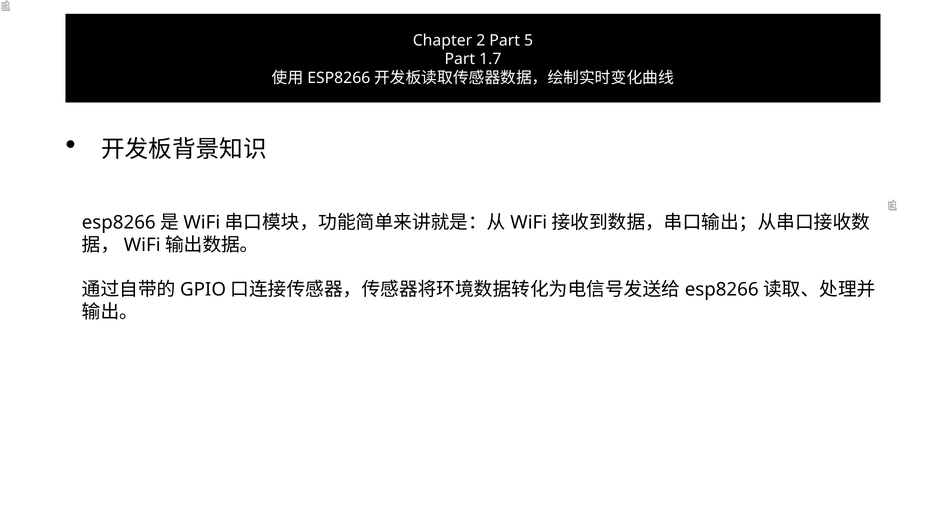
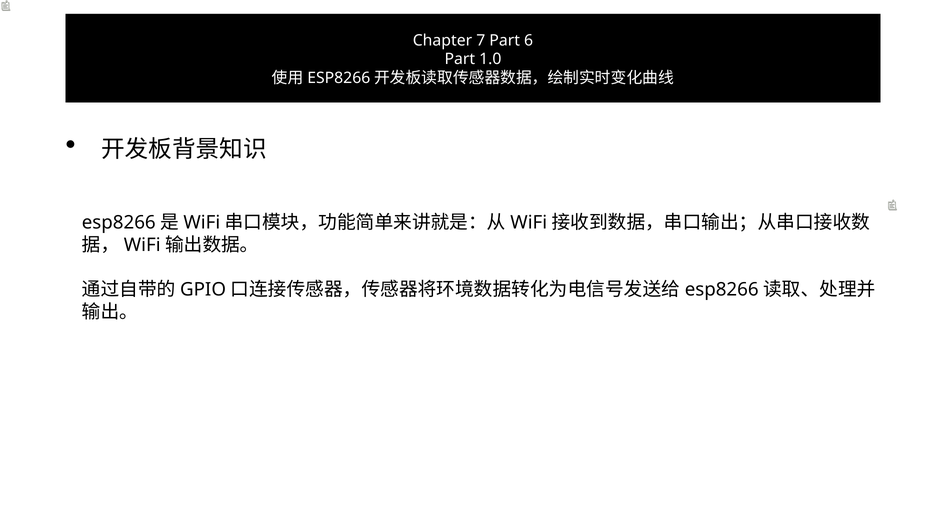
2: 2 -> 7 (481, 40)
5: 5 -> 6 (529, 40)
1.7: 1.7 -> 1.0 (490, 59)
